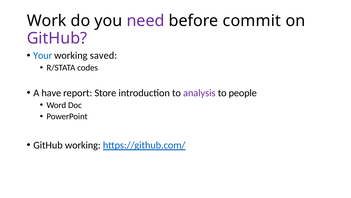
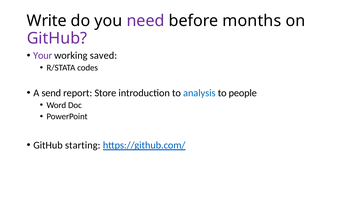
Work: Work -> Write (47, 21)
commit: commit -> months (252, 21)
Your colour: blue -> purple (43, 55)
have: have -> send (51, 93)
analysis colour: purple -> blue (199, 93)
GitHub working: working -> starting (83, 145)
